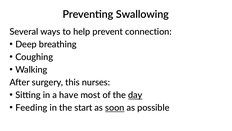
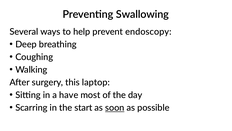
connection: connection -> endoscopy (148, 32)
nurses: nurses -> laptop (96, 82)
day underline: present -> none (135, 95)
Feeding: Feeding -> Scarring (31, 107)
